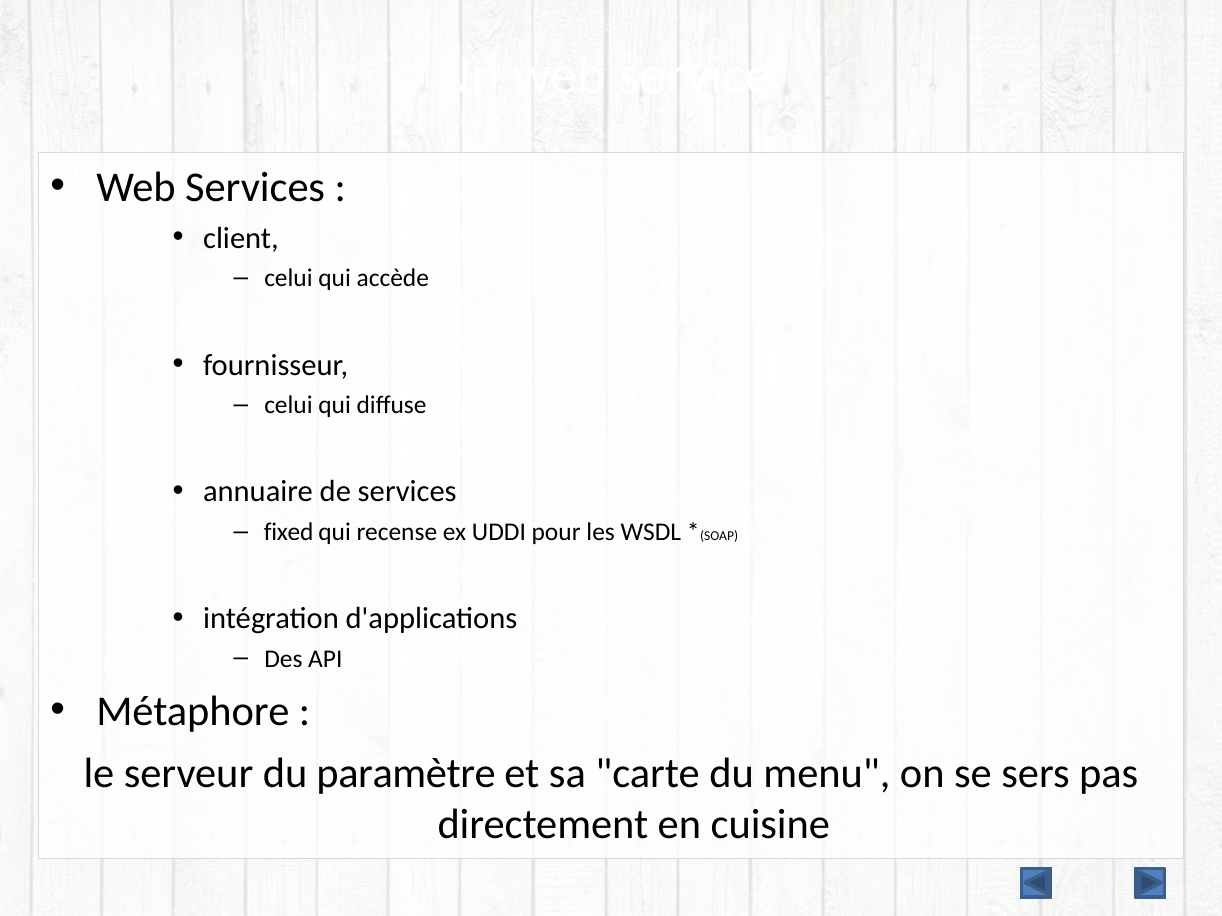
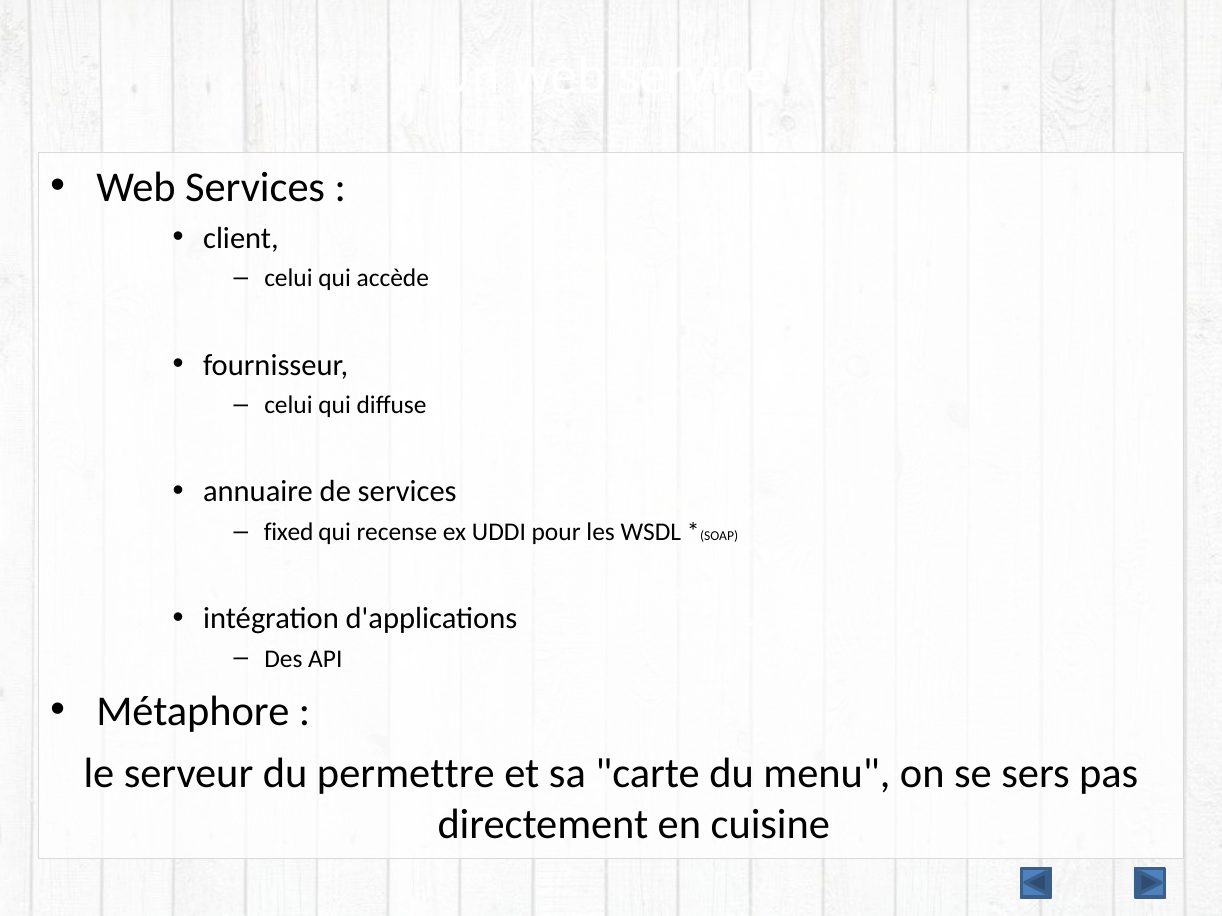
paramètre: paramètre -> permettre (406, 774)
